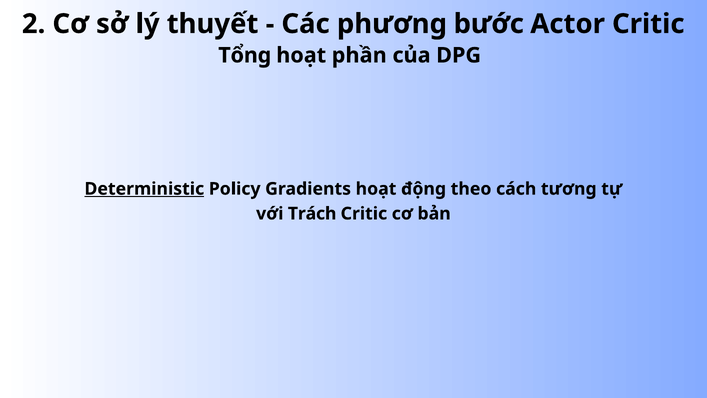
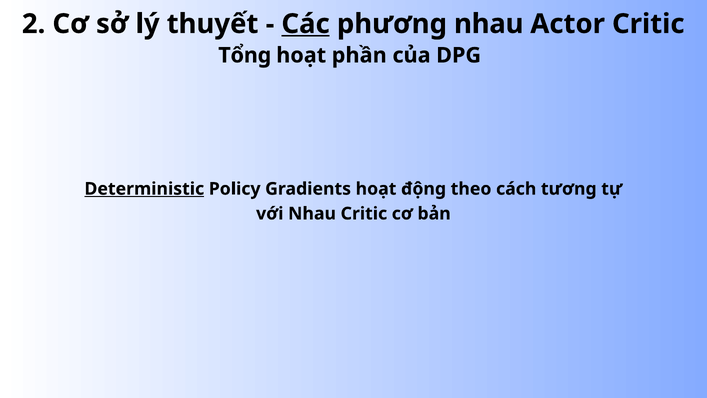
Các underline: none -> present (306, 24)
phương bước: bước -> nhau (489, 24)
với Trách: Trách -> Nhau (312, 213)
